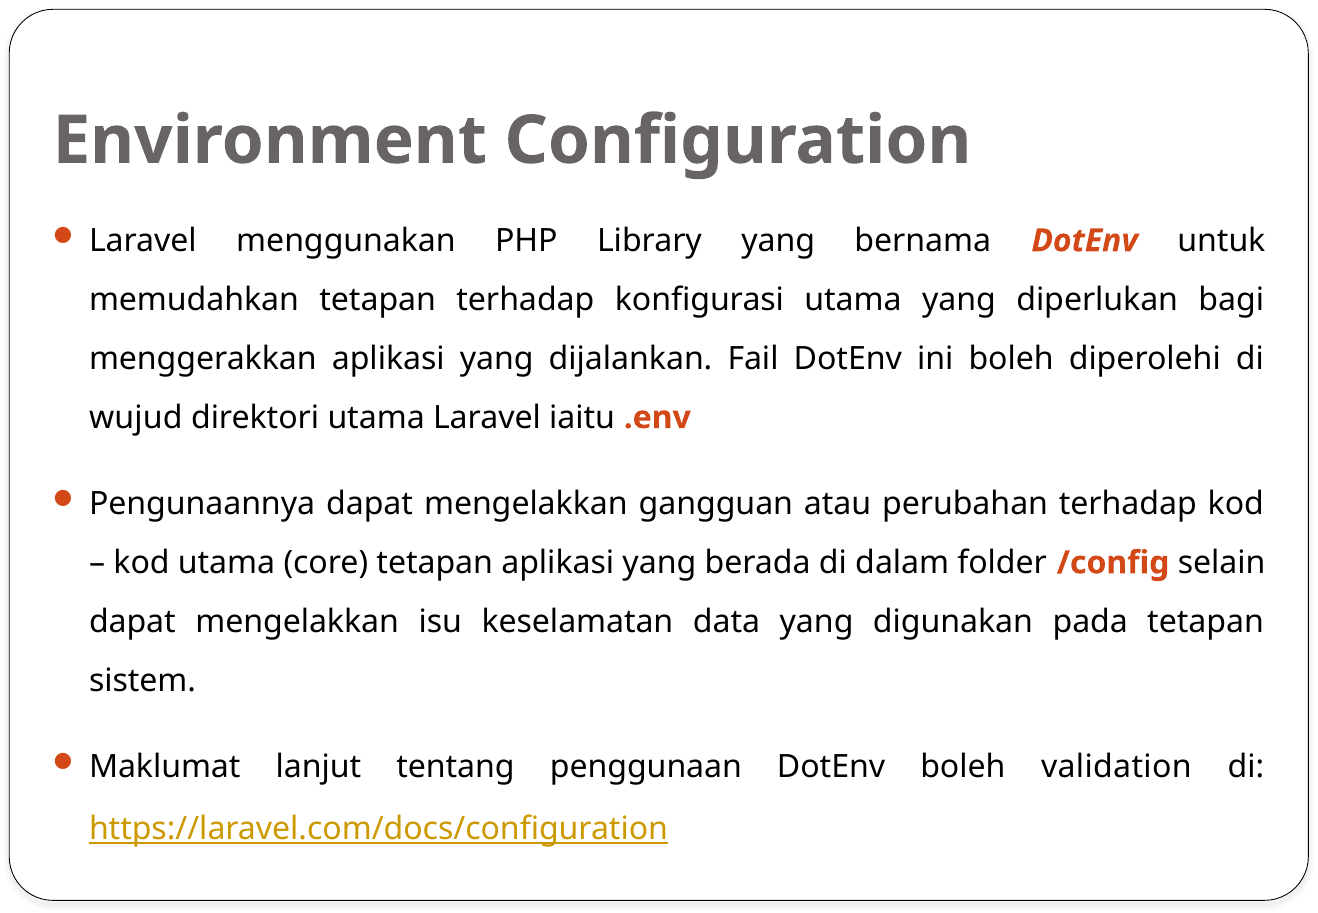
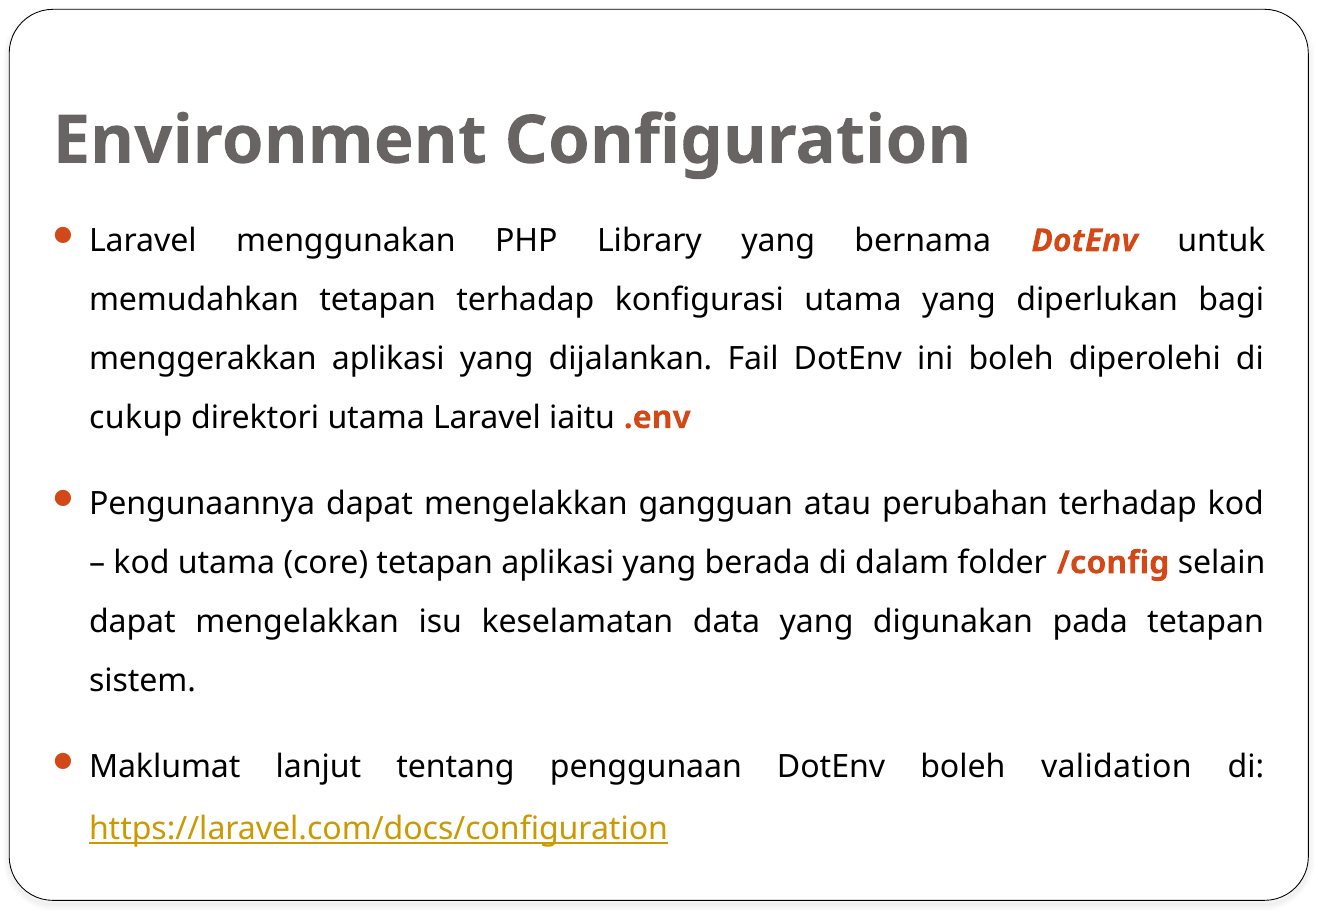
wujud: wujud -> cukup (136, 417)
